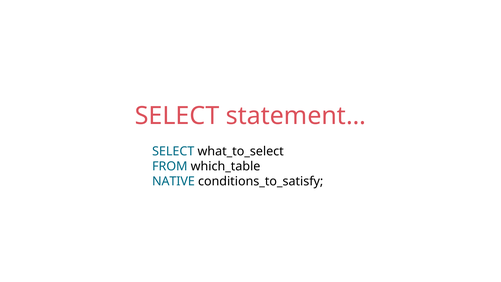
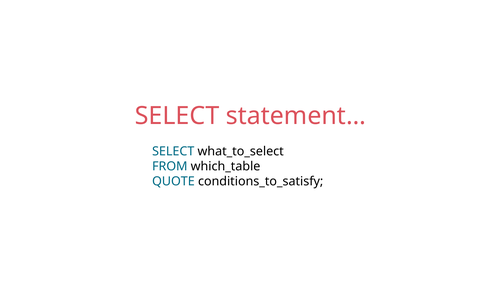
NATIVE: NATIVE -> QUOTE (173, 181)
